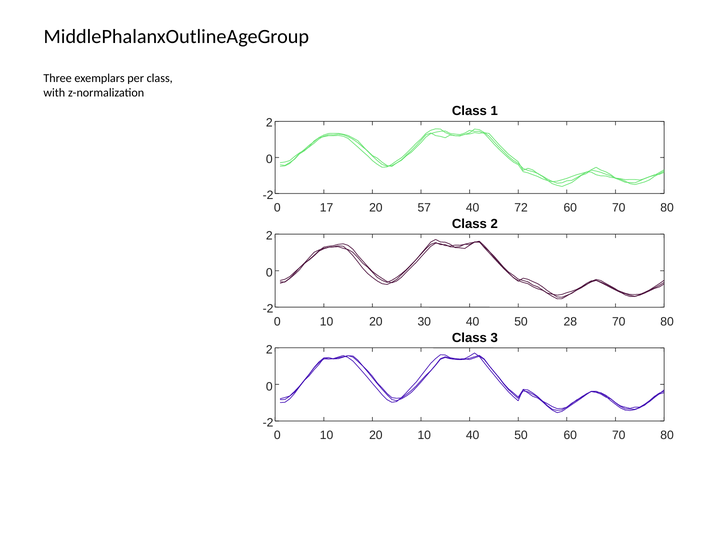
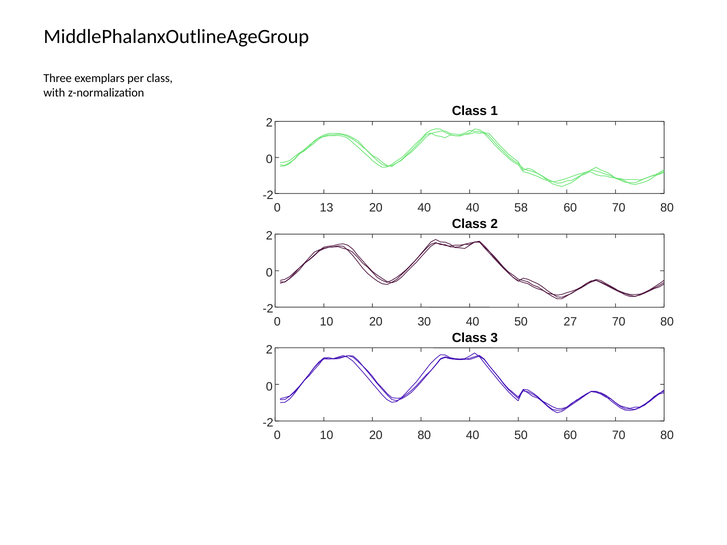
17: 17 -> 13 (327, 208)
20 57: 57 -> 40 (424, 208)
72: 72 -> 58 (521, 208)
28: 28 -> 27 (570, 322)
20 10: 10 -> 80 (424, 436)
